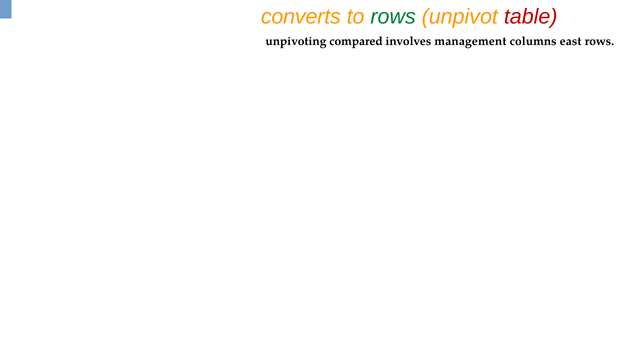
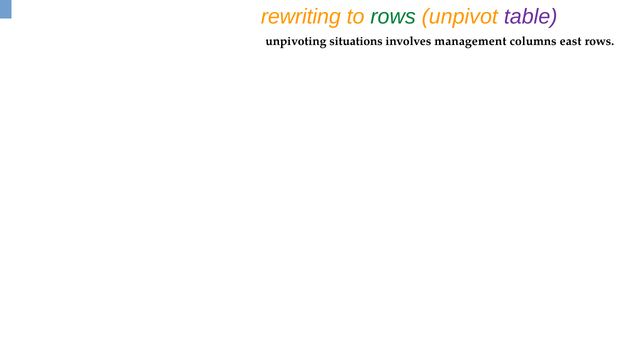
converts: converts -> rewriting (301, 17)
table colour: red -> purple (531, 17)
compared: compared -> situations (356, 41)
